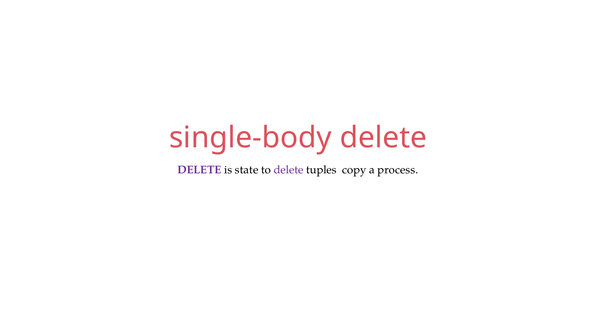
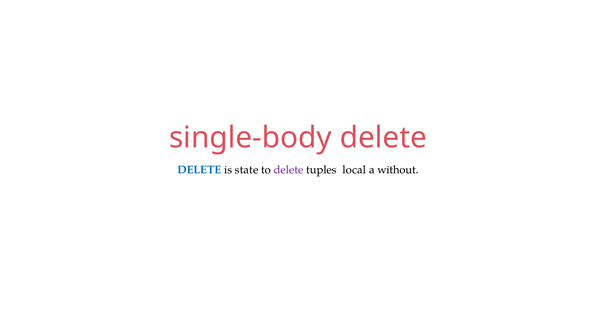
DELETE colour: purple -> blue (199, 170)
copy: copy -> local (354, 170)
process: process -> without (398, 170)
